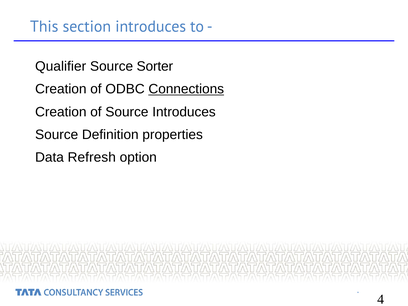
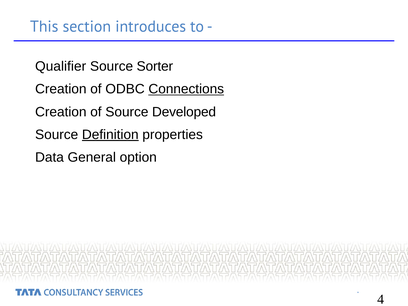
Source Introduces: Introduces -> Developed (184, 112)
Definition underline: none -> present (110, 135)
Refresh: Refresh -> General (92, 157)
